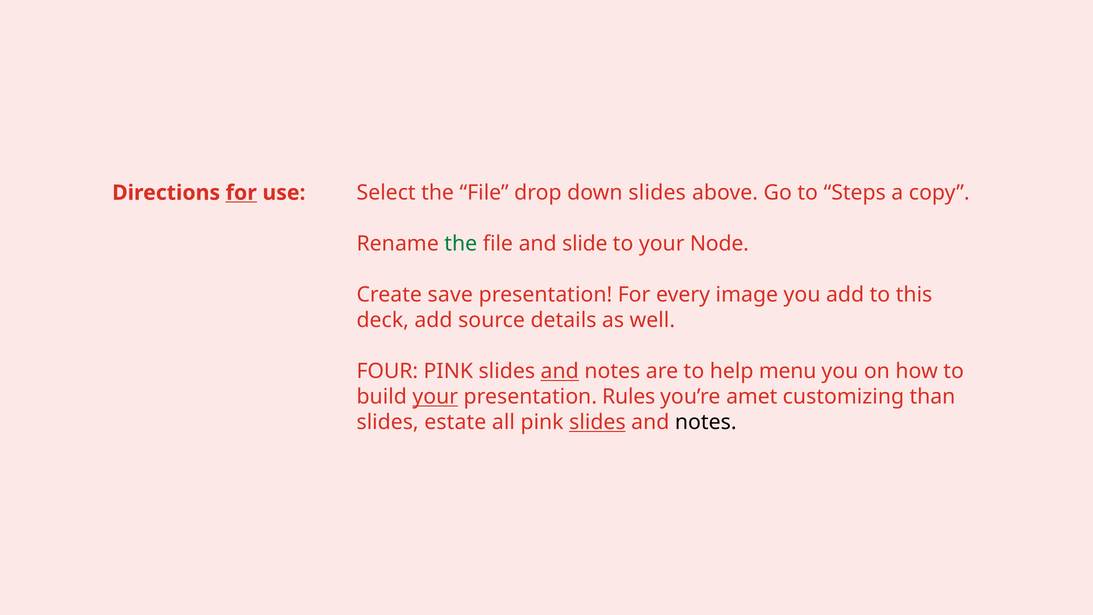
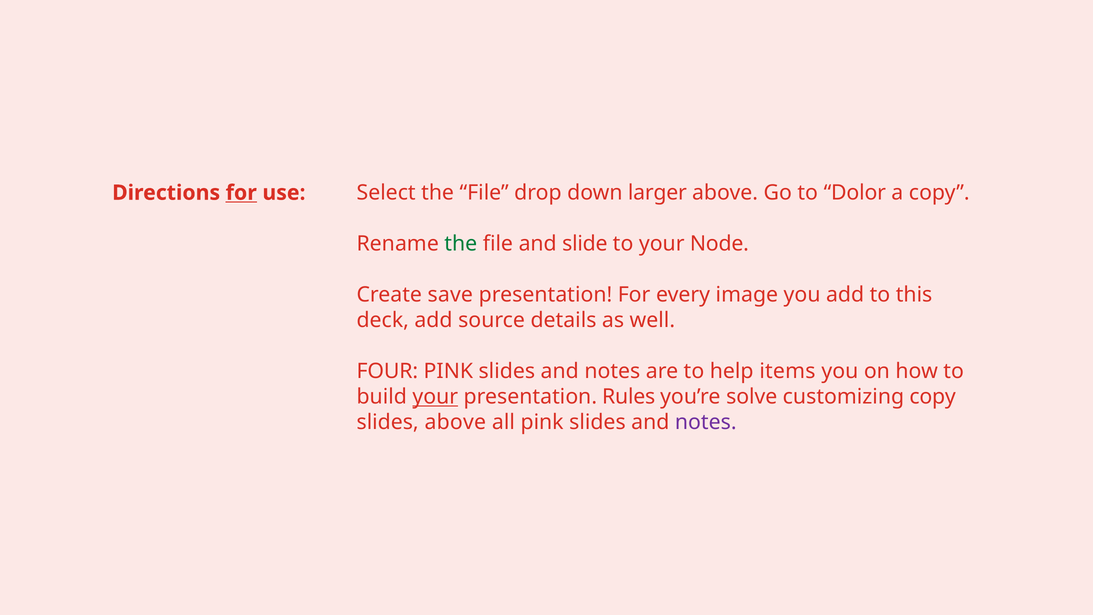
down slides: slides -> larger (657, 193)
Steps: Steps -> Dolor (855, 193)
and underline: present -> none (560, 371)
menu: menu -> items (787, 371)
amet: amet -> solve (752, 397)
customizing than: than -> copy (933, 397)
slides estate: estate -> above (455, 422)
slides underline: present -> none (597, 422)
notes colour: black -> purple (706, 422)
